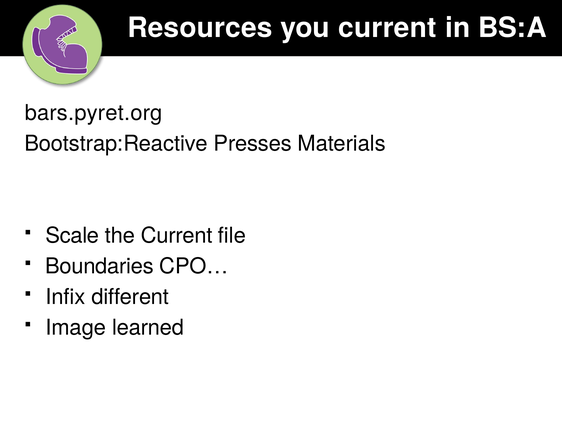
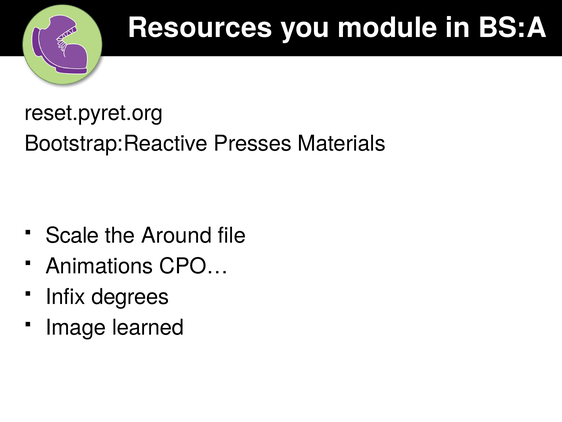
you current: current -> module (388, 28)
bars.pyret.org: bars.pyret.org -> reset.pyret.org (94, 113)
the Current: Current -> Around (176, 235)
Boundaries: Boundaries -> Animations (99, 266)
different: different -> degrees (130, 297)
